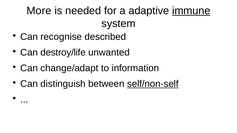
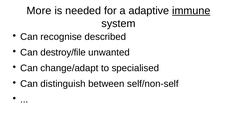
destroy/life: destroy/life -> destroy/file (63, 53)
information: information -> specialised (135, 68)
self/non-self underline: present -> none (153, 84)
